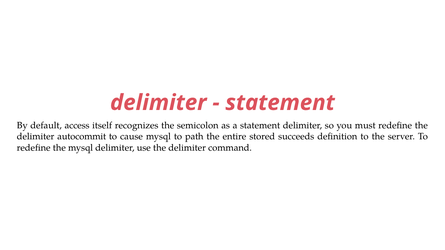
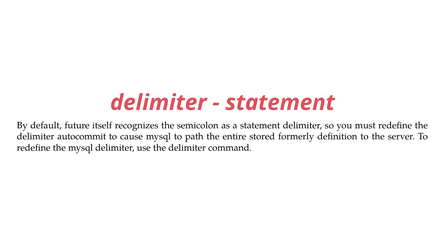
access: access -> future (77, 126)
succeeds: succeeds -> formerly (296, 137)
